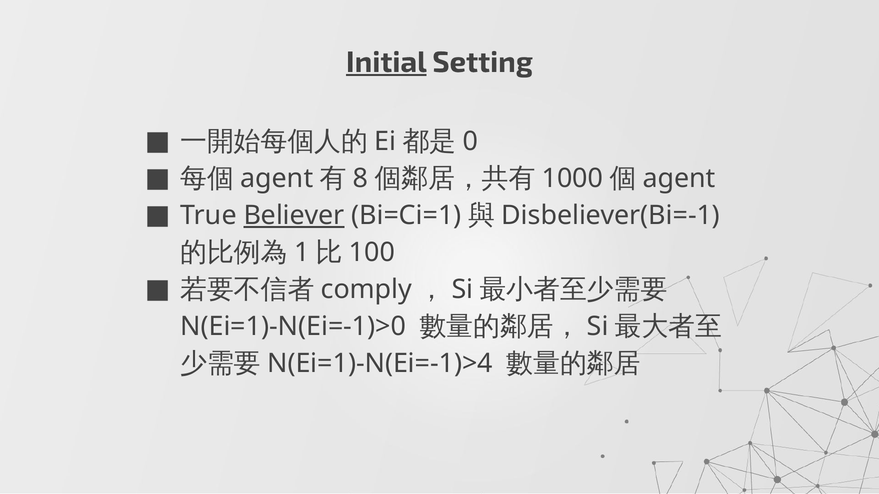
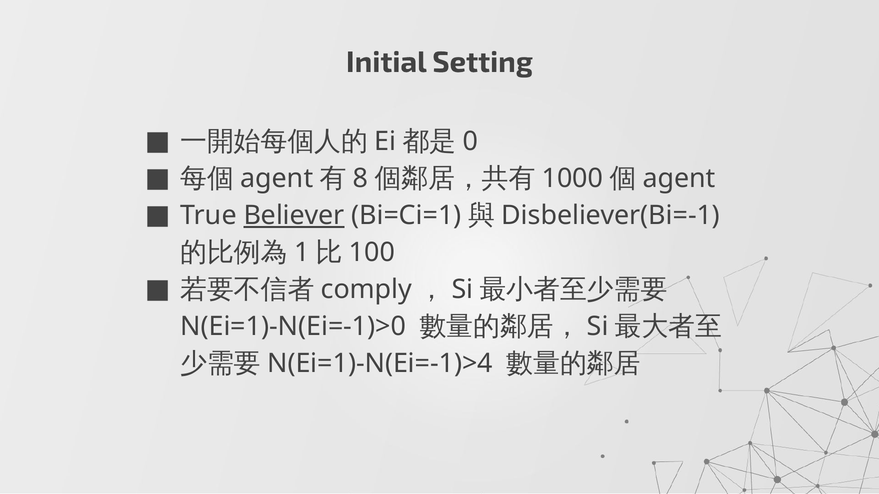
Initial underline: present -> none (386, 62)
